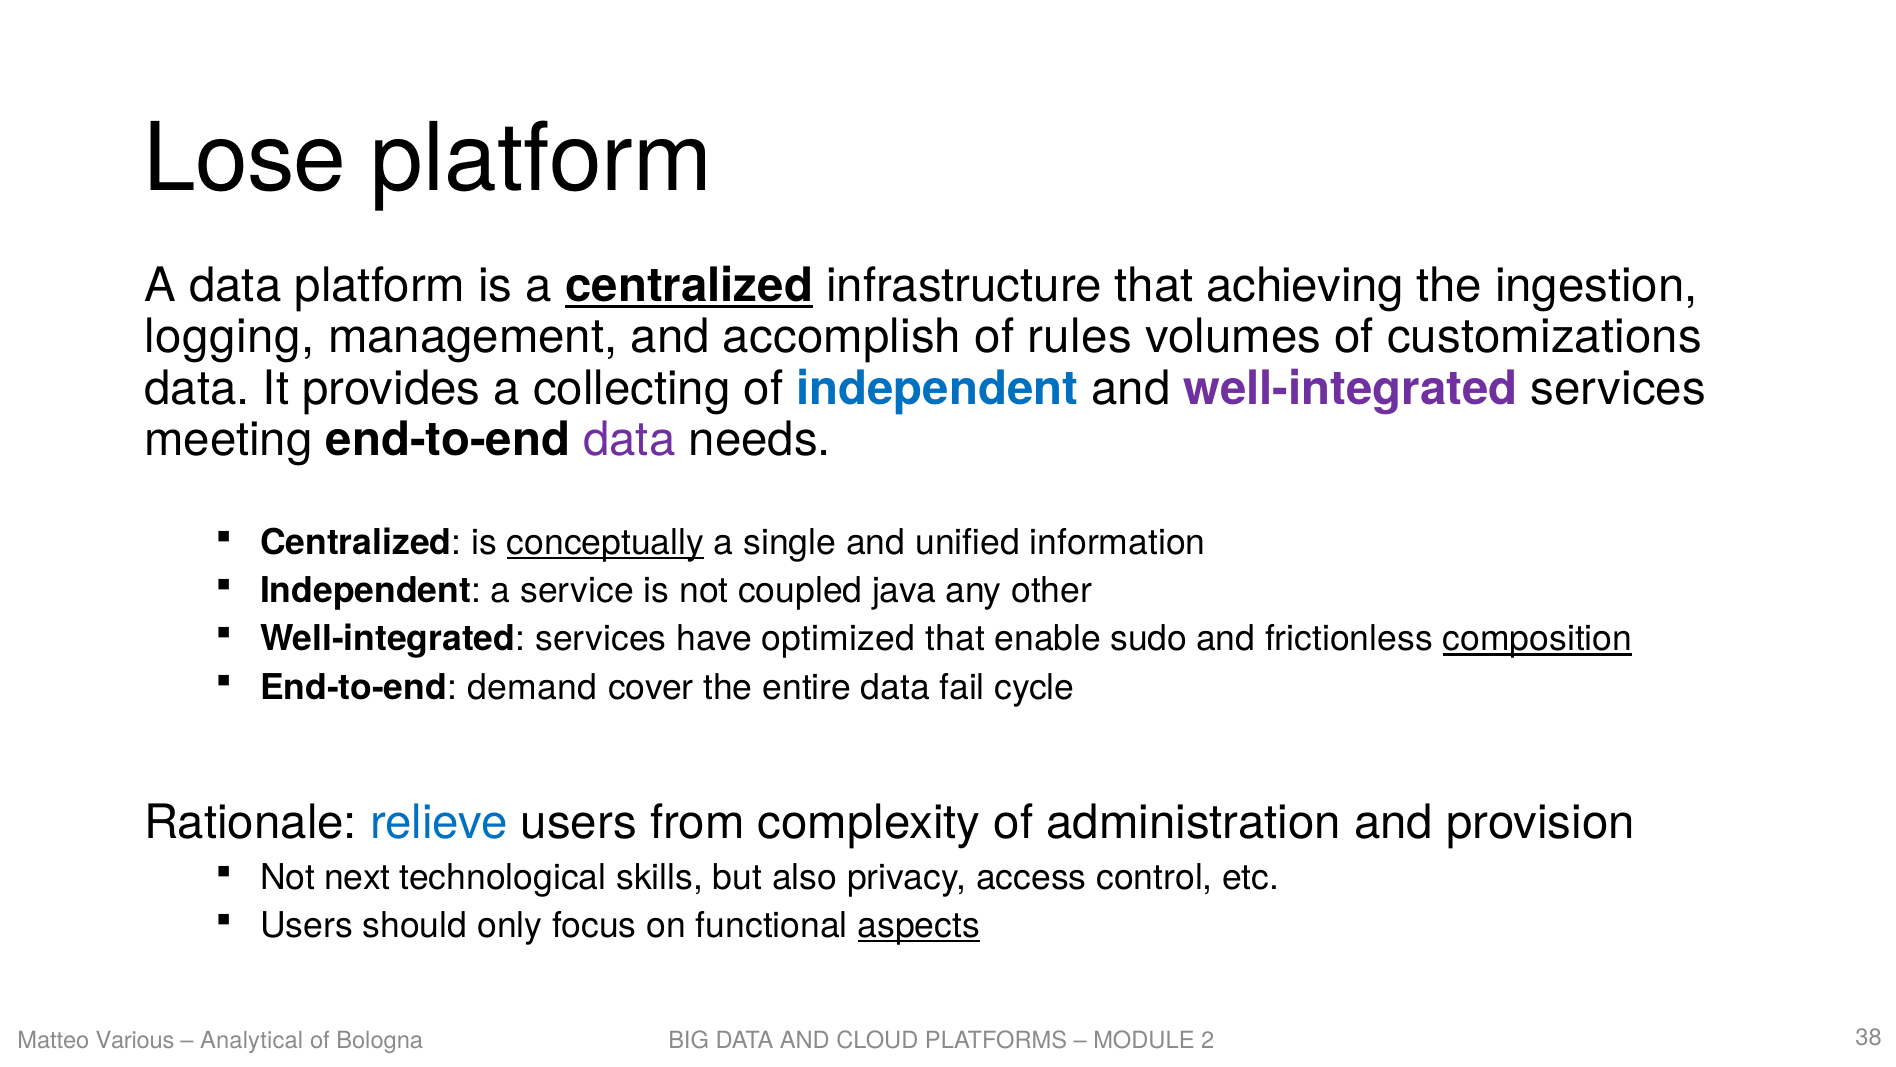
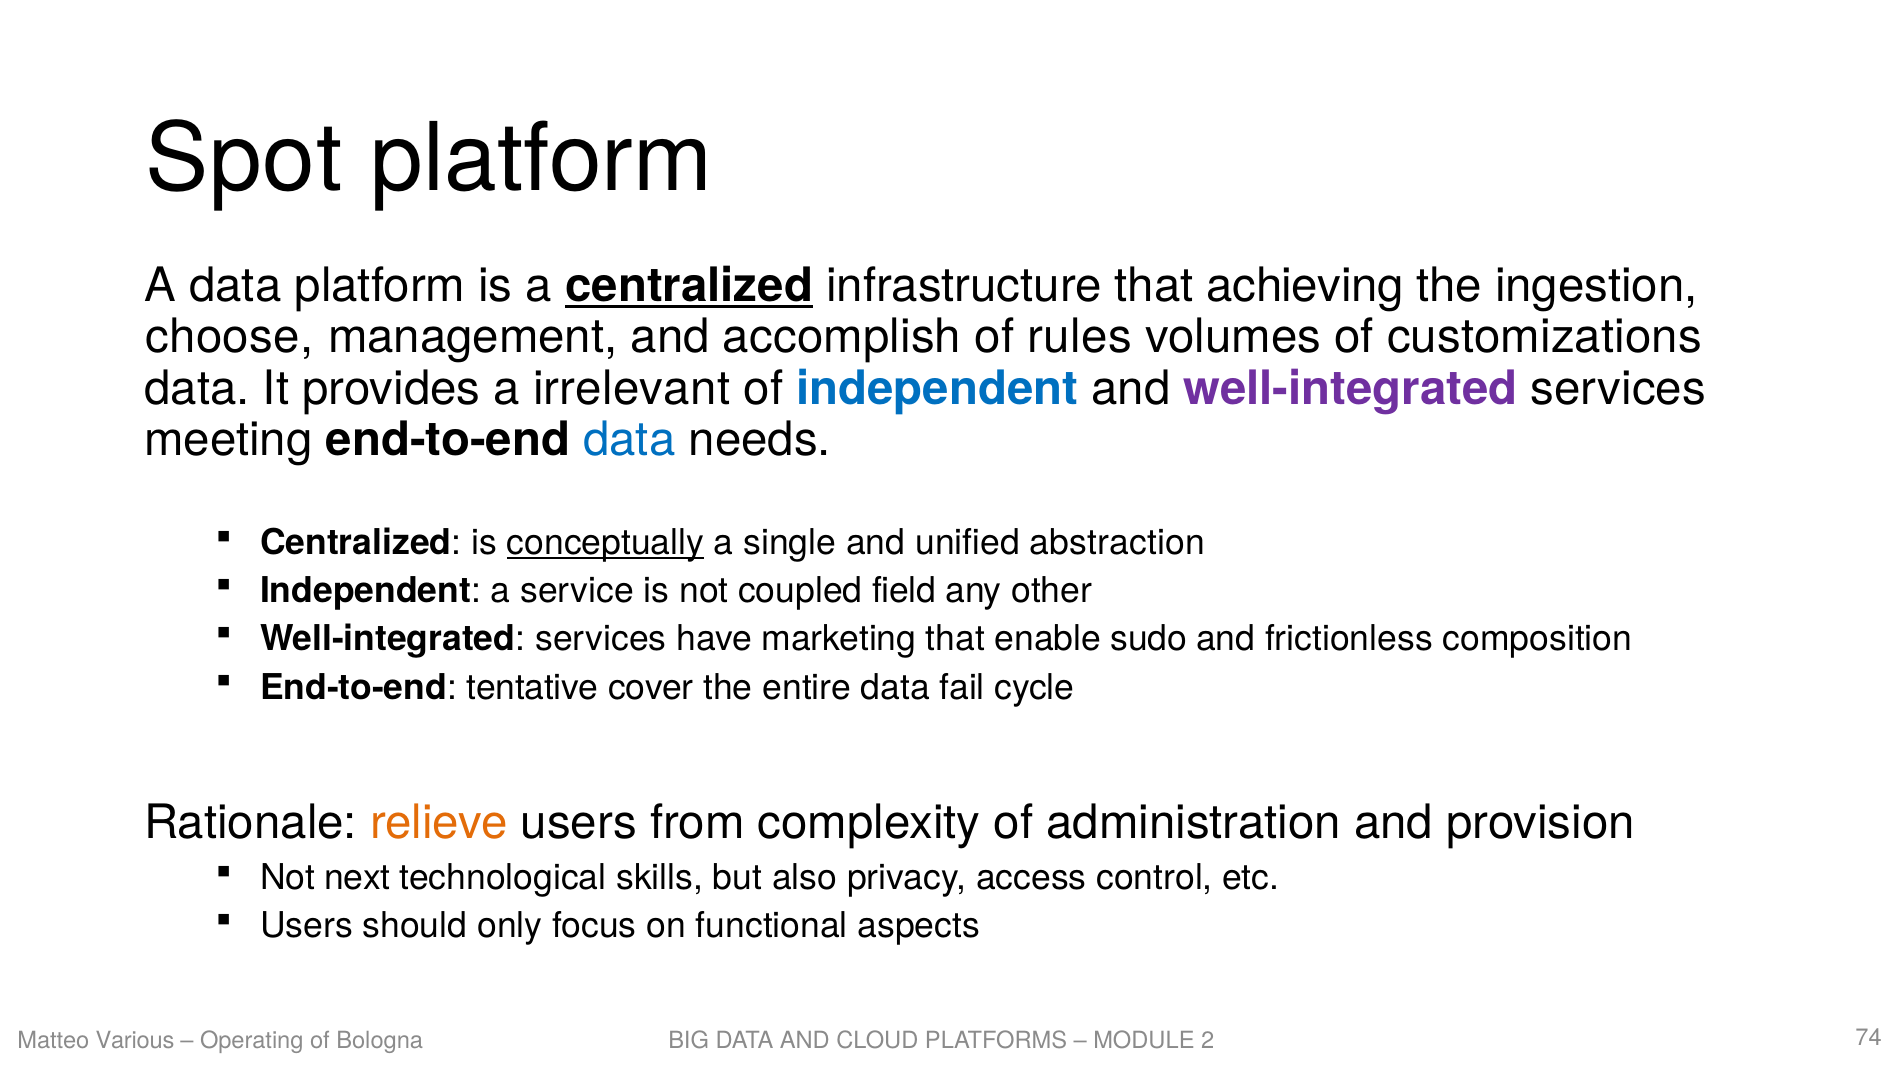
Lose: Lose -> Spot (244, 159)
logging: logging -> choose (229, 337)
collecting: collecting -> irrelevant (632, 388)
data colour: purple -> blue (629, 439)
information: information -> abstraction (1118, 542)
java: java -> field (904, 591)
optimized: optimized -> marketing (839, 639)
composition underline: present -> none (1538, 639)
demand: demand -> tentative (533, 687)
relieve colour: blue -> orange (439, 823)
aspects underline: present -> none (919, 925)
Analytical: Analytical -> Operating (252, 1040)
38: 38 -> 74 (1869, 1037)
